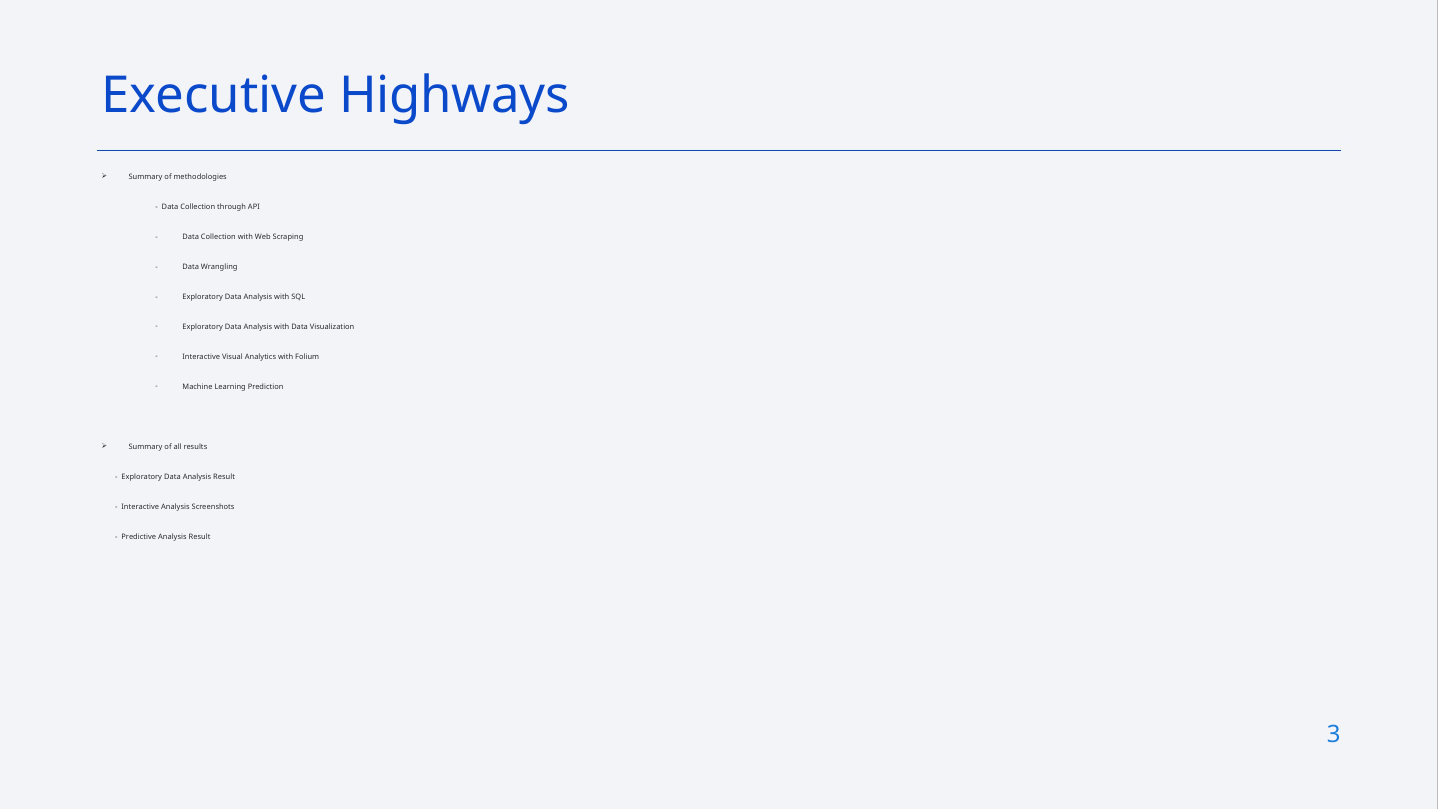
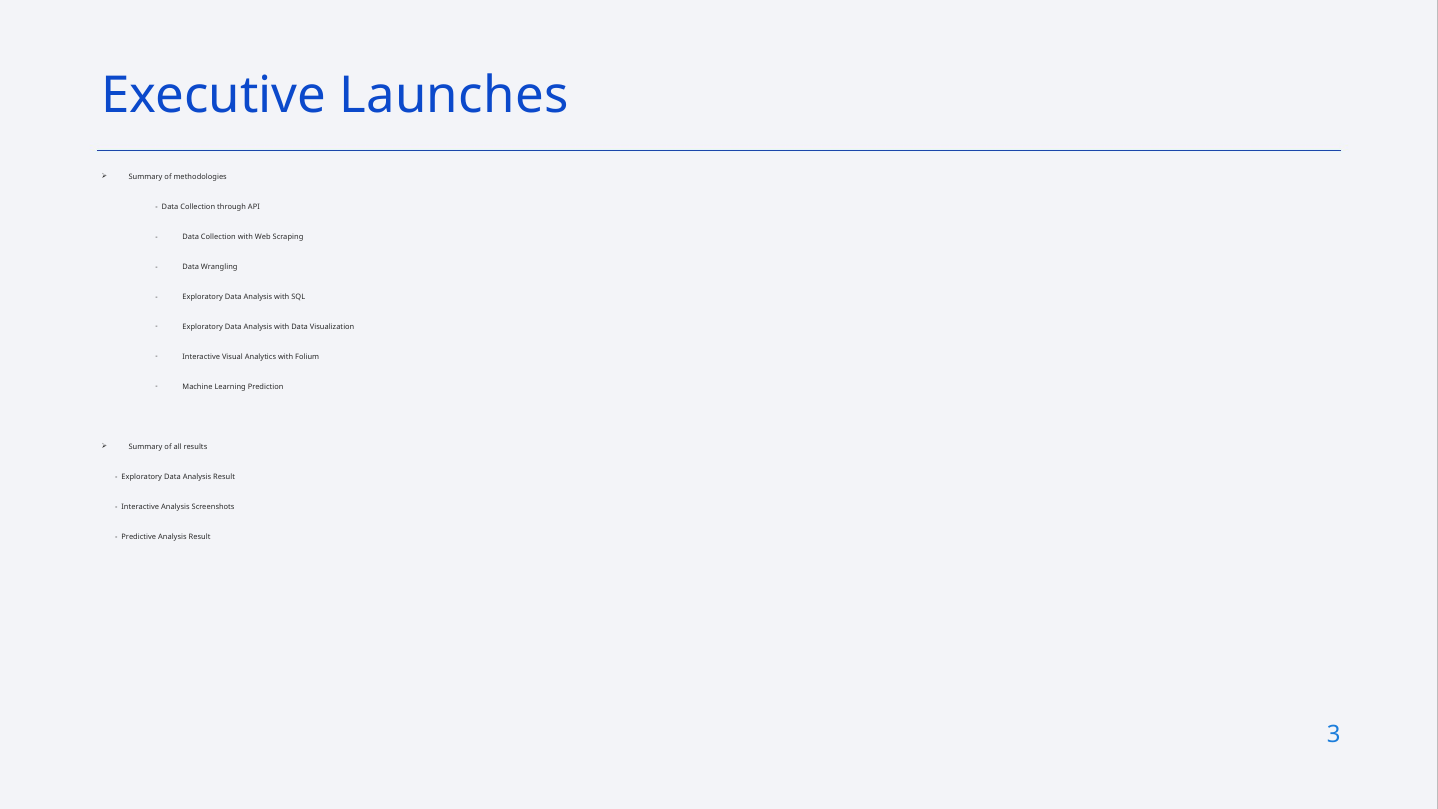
Highways: Highways -> Launches (454, 96)
